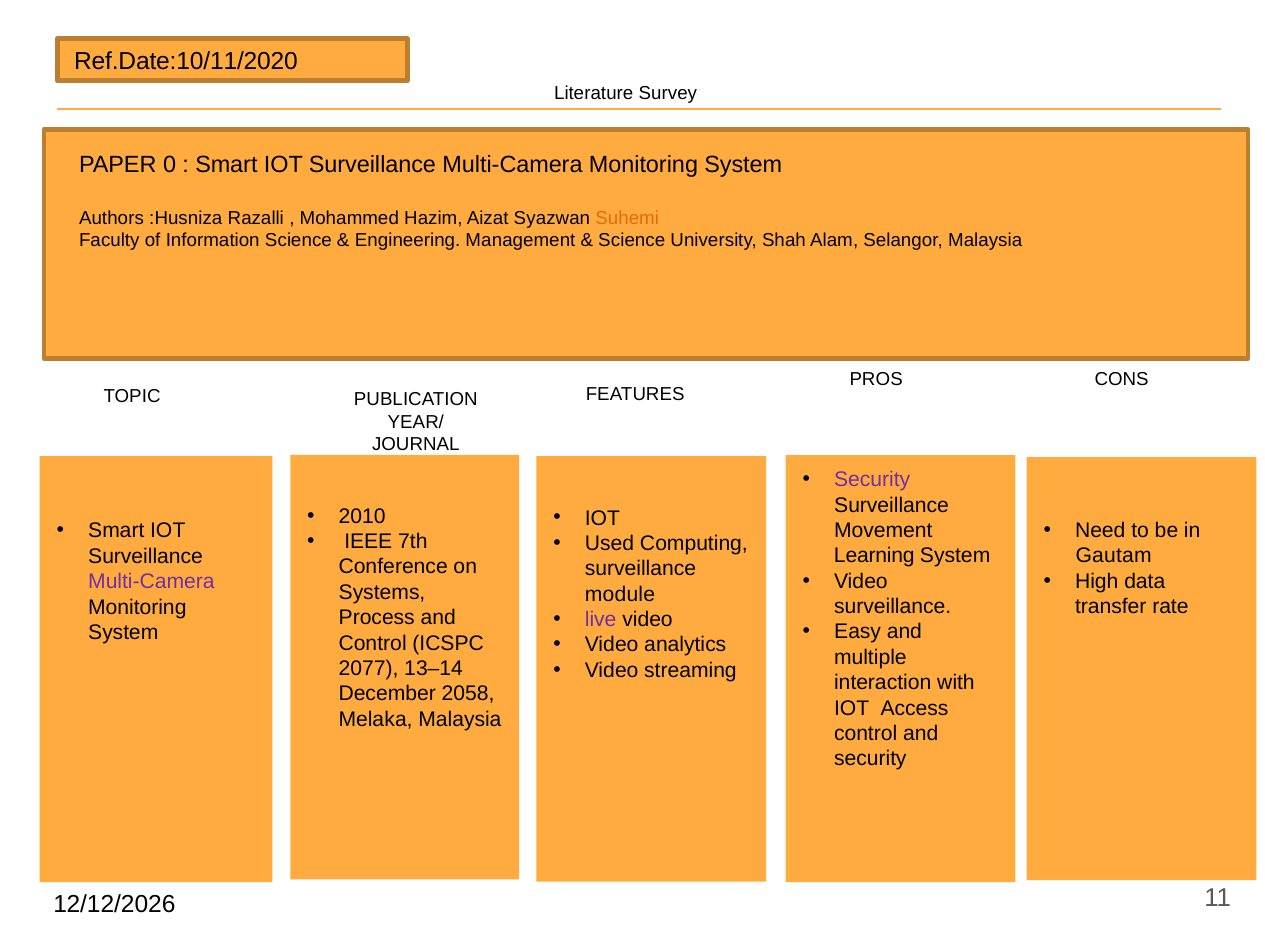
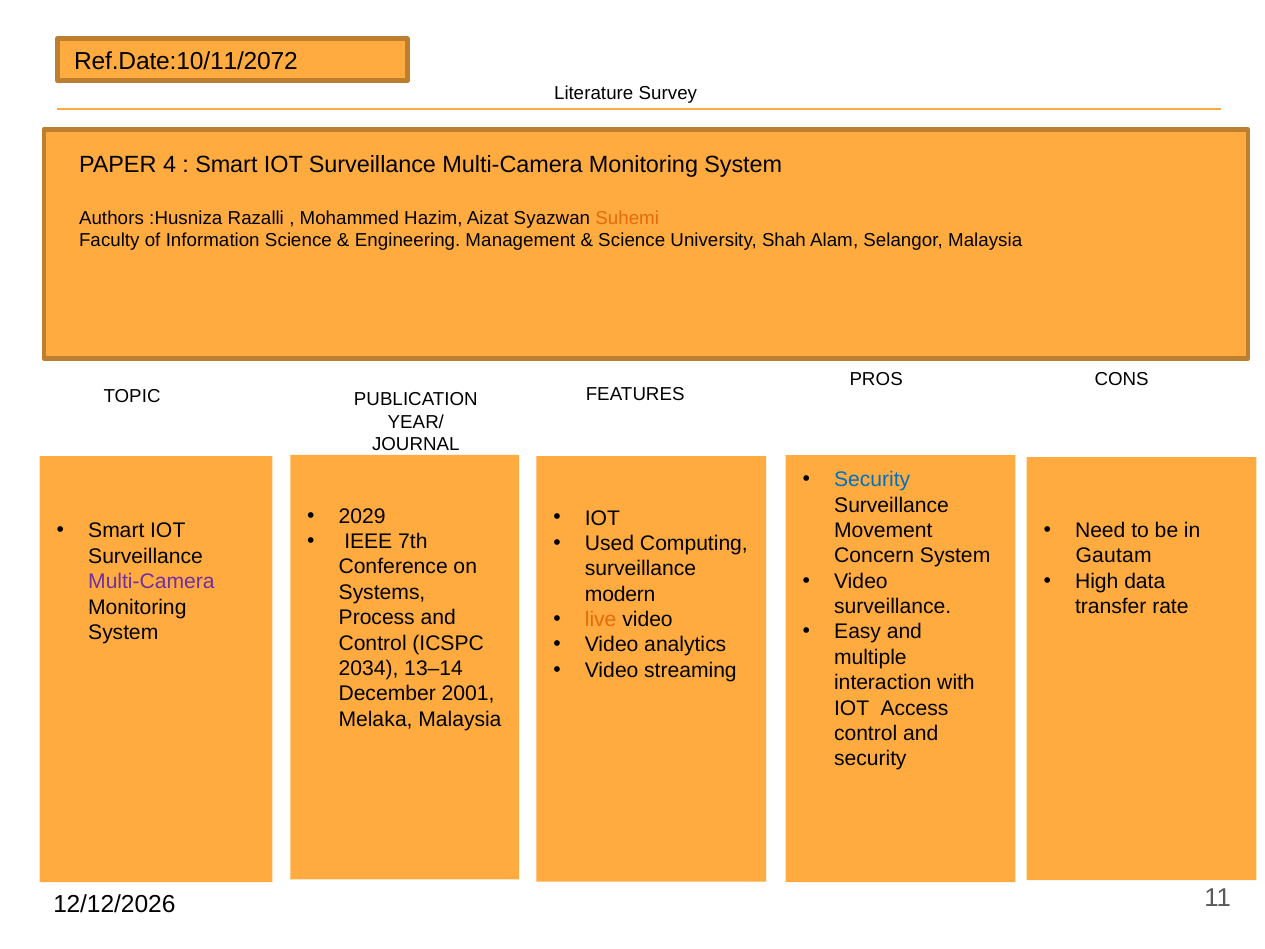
Ref.Date:10/11/2020: Ref.Date:10/11/2020 -> Ref.Date:10/11/2072 (186, 61)
0: 0 -> 4 (170, 165)
Security colour: purple -> blue (872, 480)
2010: 2010 -> 2029 (362, 516)
Learning: Learning -> Concern (874, 556)
module: module -> modern (620, 594)
live colour: purple -> orange (601, 619)
2077: 2077 -> 2034 (369, 668)
2058: 2058 -> 2001 (468, 694)
